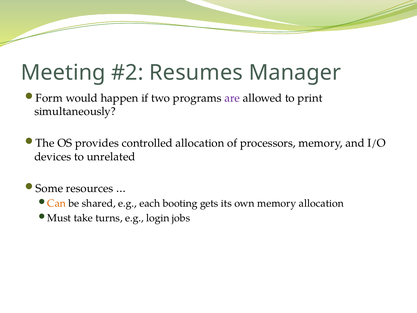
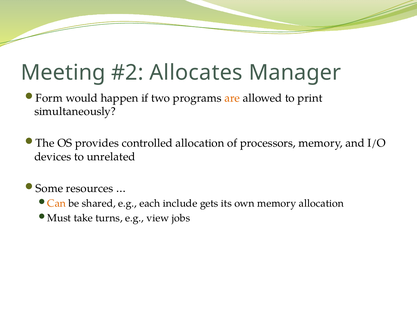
Resumes: Resumes -> Allocates (196, 73)
are colour: purple -> orange (232, 98)
booting: booting -> include (180, 203)
login: login -> view (158, 218)
